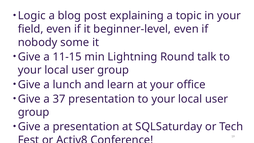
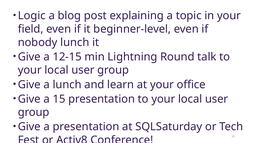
nobody some: some -> lunch (75, 42)
11-15: 11-15 -> 12-15 (67, 57)
37: 37 -> 15 (59, 99)
